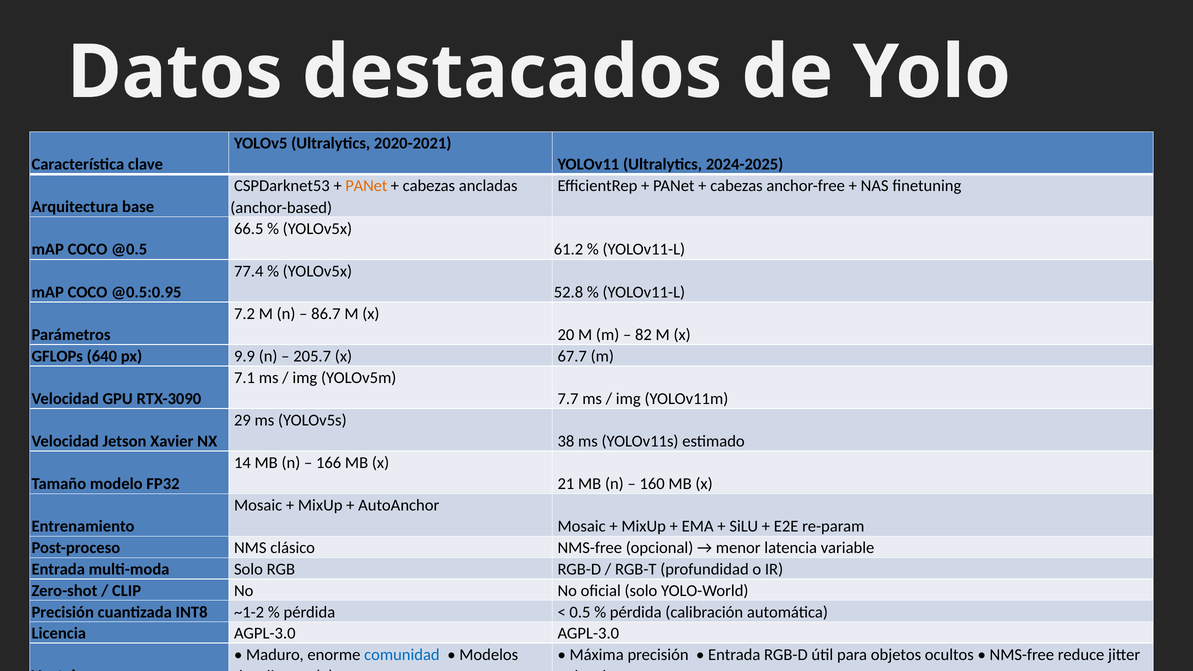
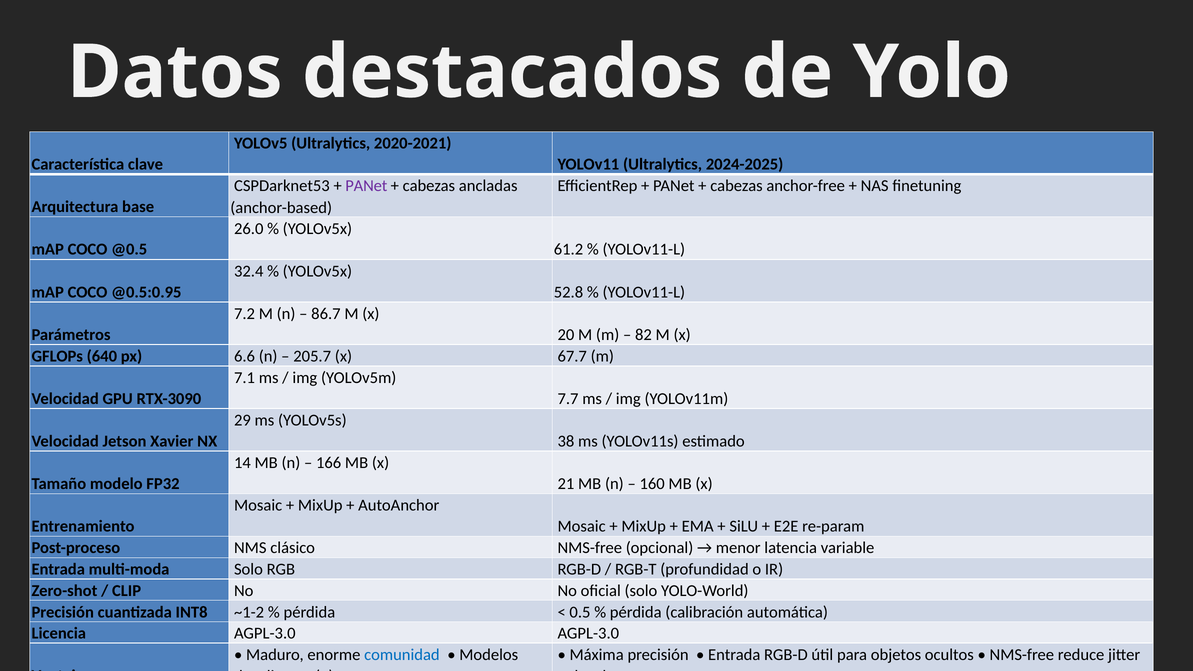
PANet colour: orange -> purple (366, 186)
66.5: 66.5 -> 26.0 (249, 229)
77.4: 77.4 -> 32.4 (249, 271)
9.9: 9.9 -> 6.6 (245, 356)
